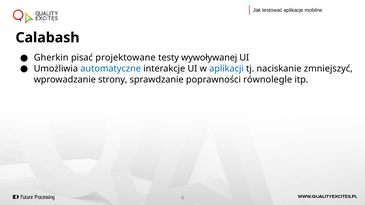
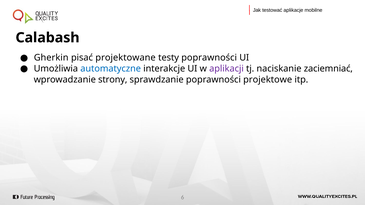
testy wywoływanej: wywoływanej -> poprawności (209, 58)
aplikacji colour: blue -> purple (226, 69)
zmniejszyć: zmniejszyć -> zaciemniać (328, 69)
równolegle: równolegle -> projektowe (268, 80)
